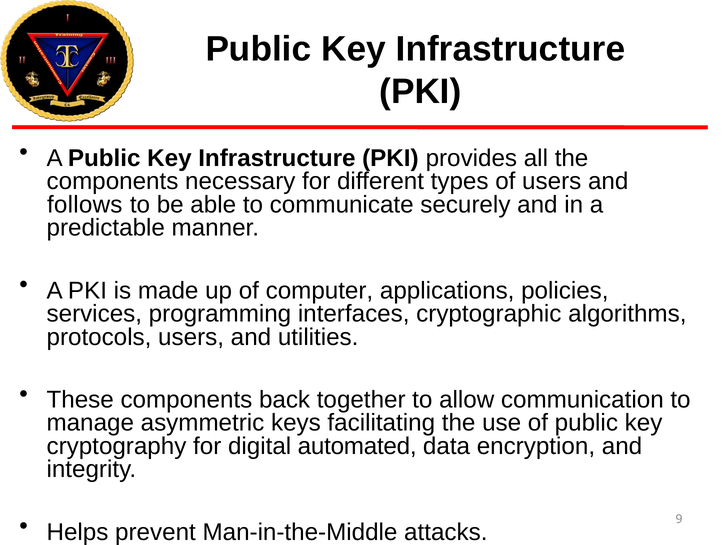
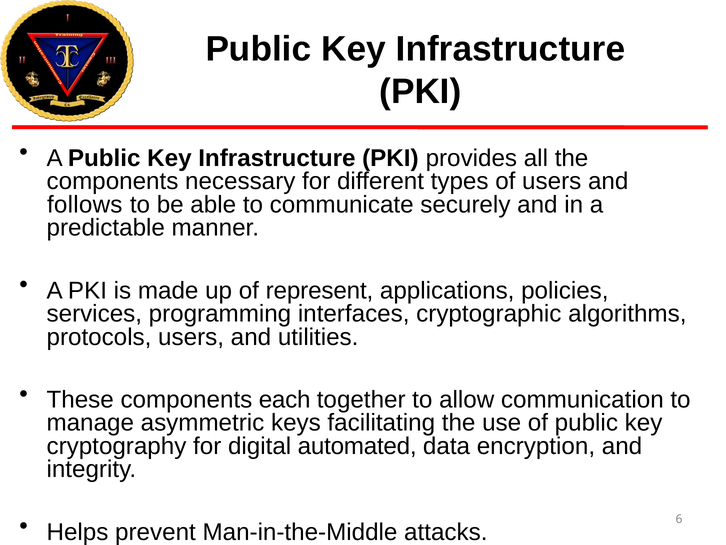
computer: computer -> represent (320, 290)
back: back -> each (285, 399)
9: 9 -> 6 (679, 519)
